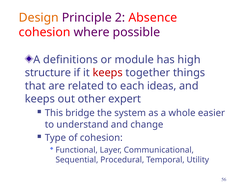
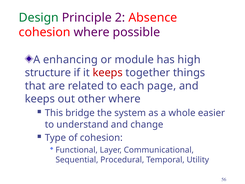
Design colour: orange -> green (39, 18)
definitions: definitions -> enhancing (70, 60)
ideas: ideas -> page (162, 86)
other expert: expert -> where (125, 99)
